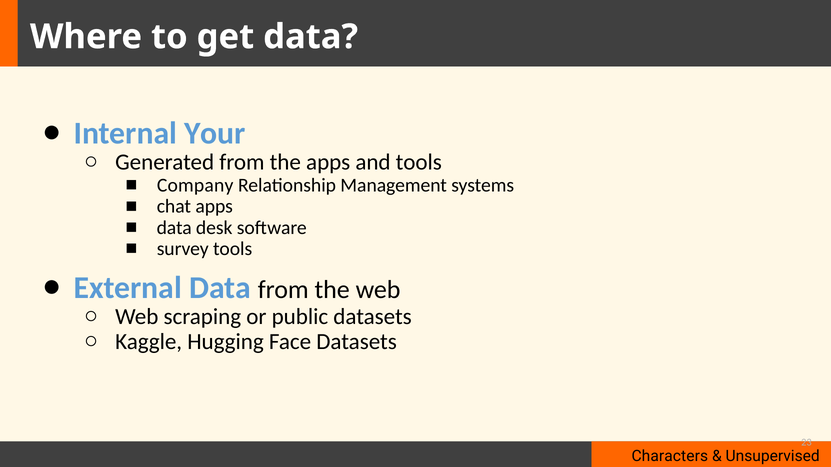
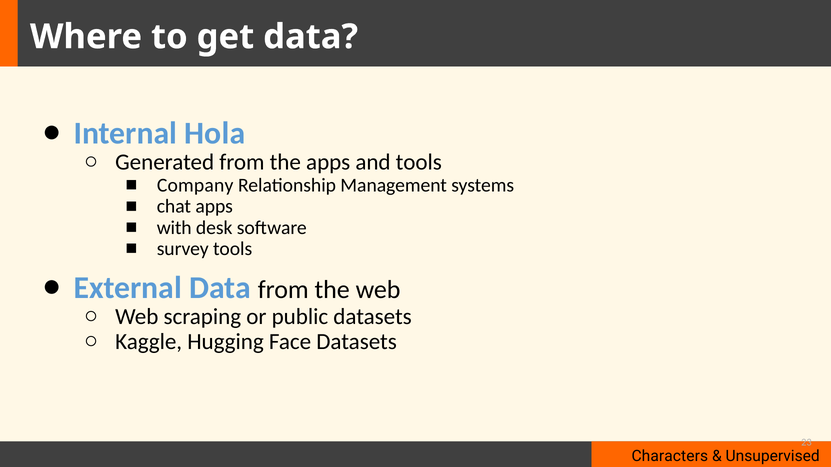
Your: Your -> Hola (215, 133)
data: data -> with (174, 228)
